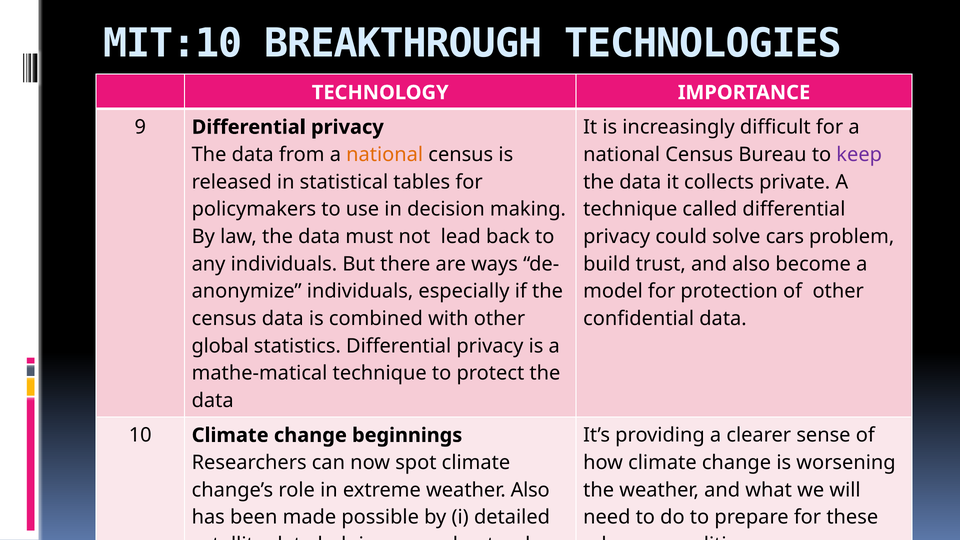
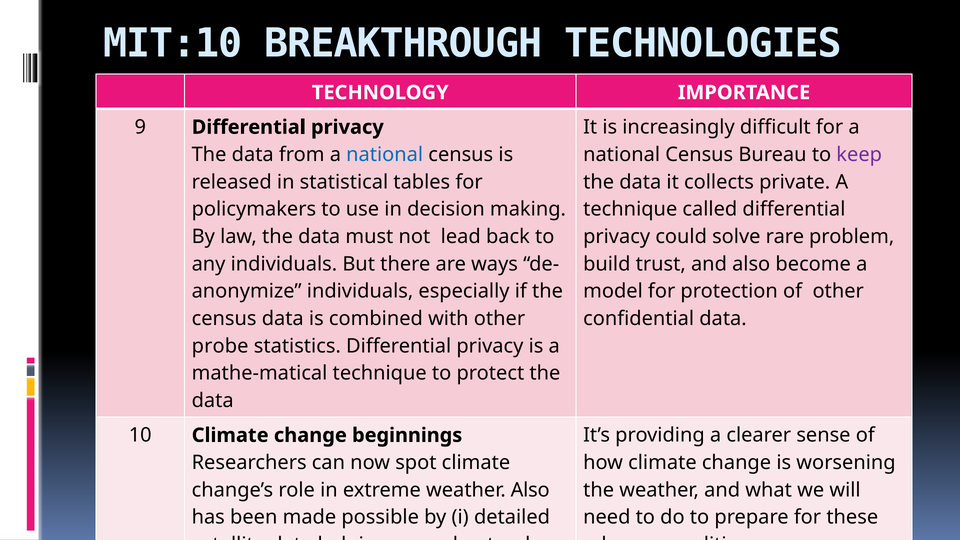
national colour: orange -> blue (385, 155)
cars: cars -> rare (785, 237)
global: global -> probe (220, 346)
